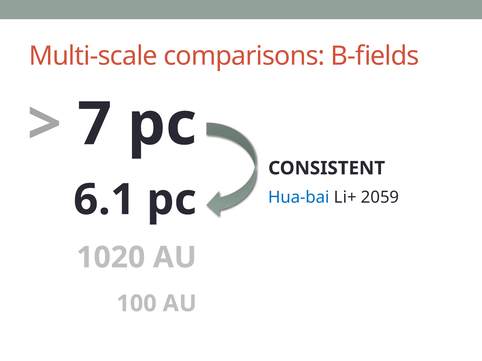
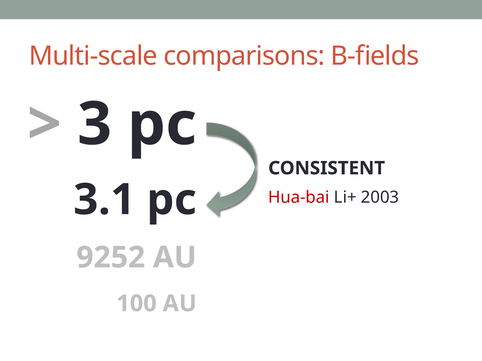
7: 7 -> 3 (95, 125)
6.1: 6.1 -> 3.1 (104, 200)
Hua-bai colour: blue -> red (299, 198)
2059: 2059 -> 2003 (380, 198)
1020: 1020 -> 9252 (111, 258)
